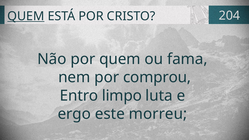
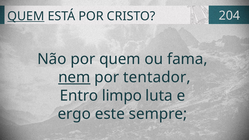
nem underline: none -> present (74, 77)
comprou: comprou -> tentador (157, 77)
morreu: morreu -> sempre (158, 114)
